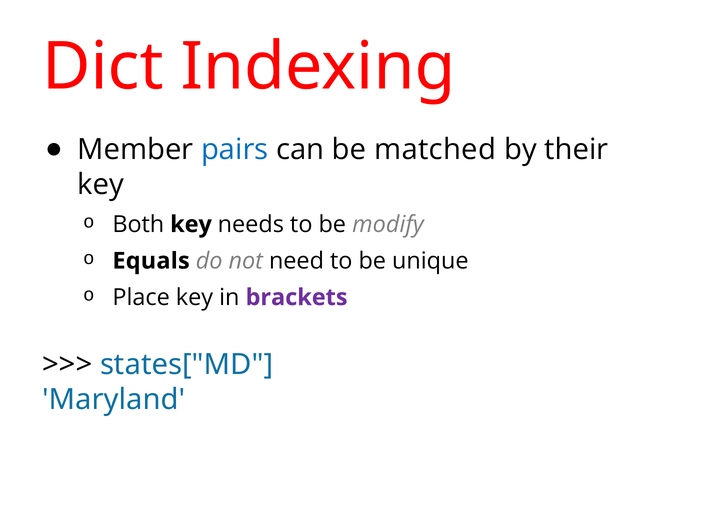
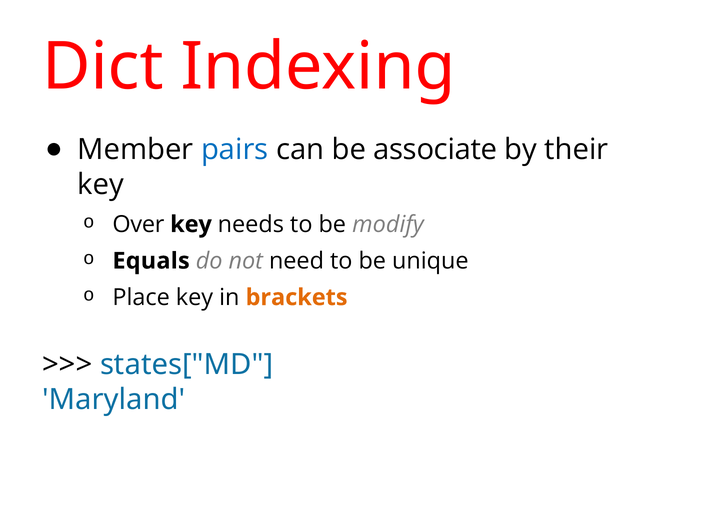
matched: matched -> associate (435, 150)
Both: Both -> Over (138, 224)
brackets colour: purple -> orange (297, 298)
